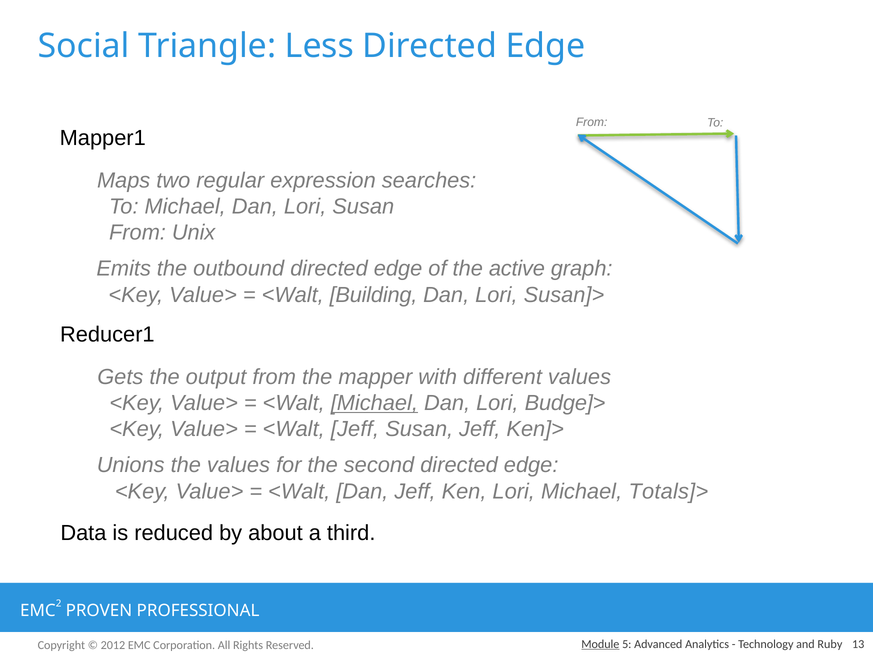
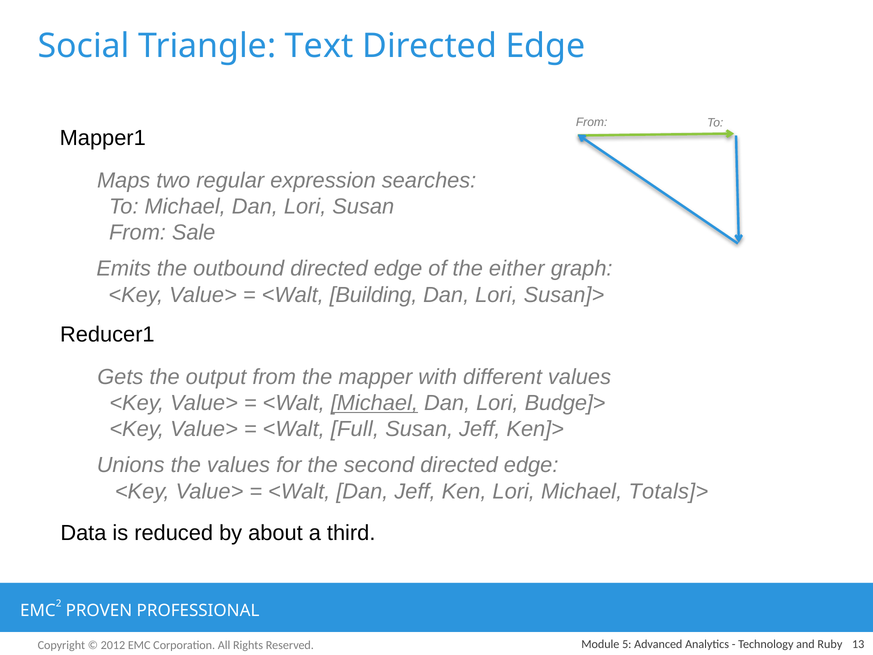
Less: Less -> Text (319, 46)
Unix: Unix -> Sale (194, 233)
active: active -> either (517, 269)
<Walt Jeff: Jeff -> Full (355, 429)
Module underline: present -> none (600, 644)
